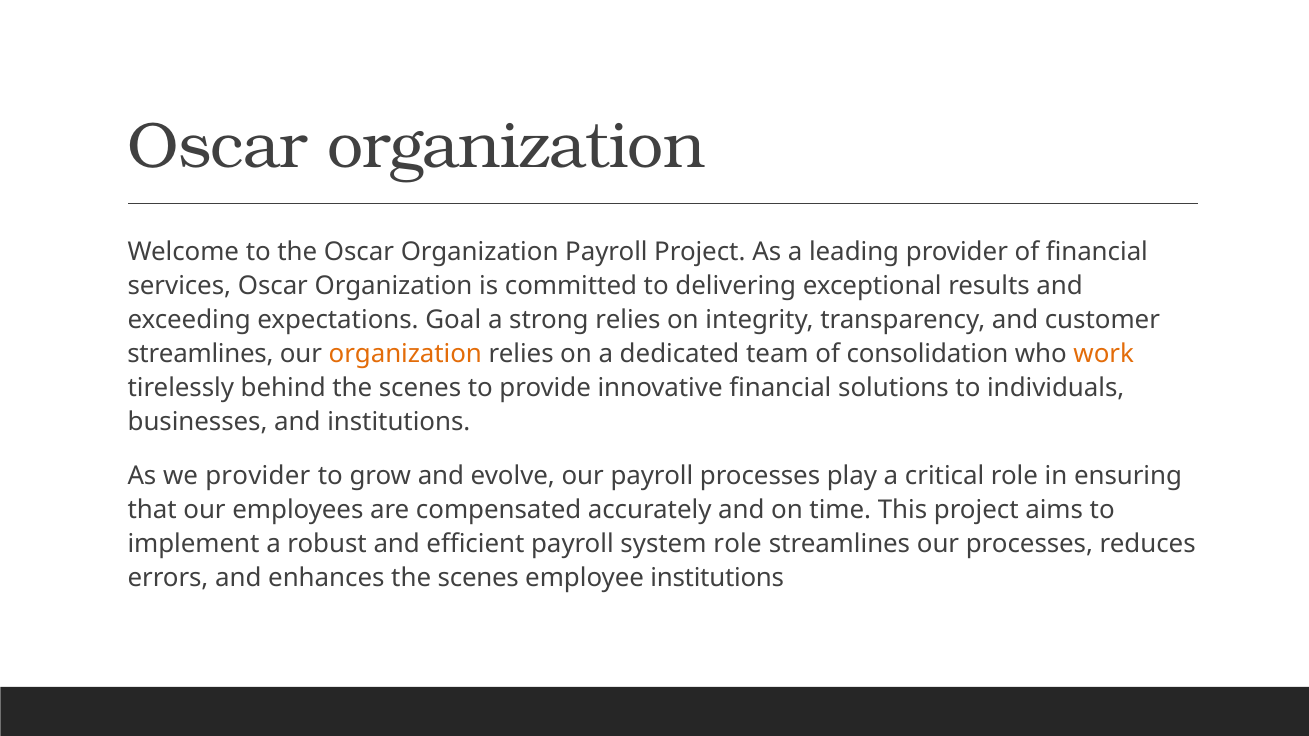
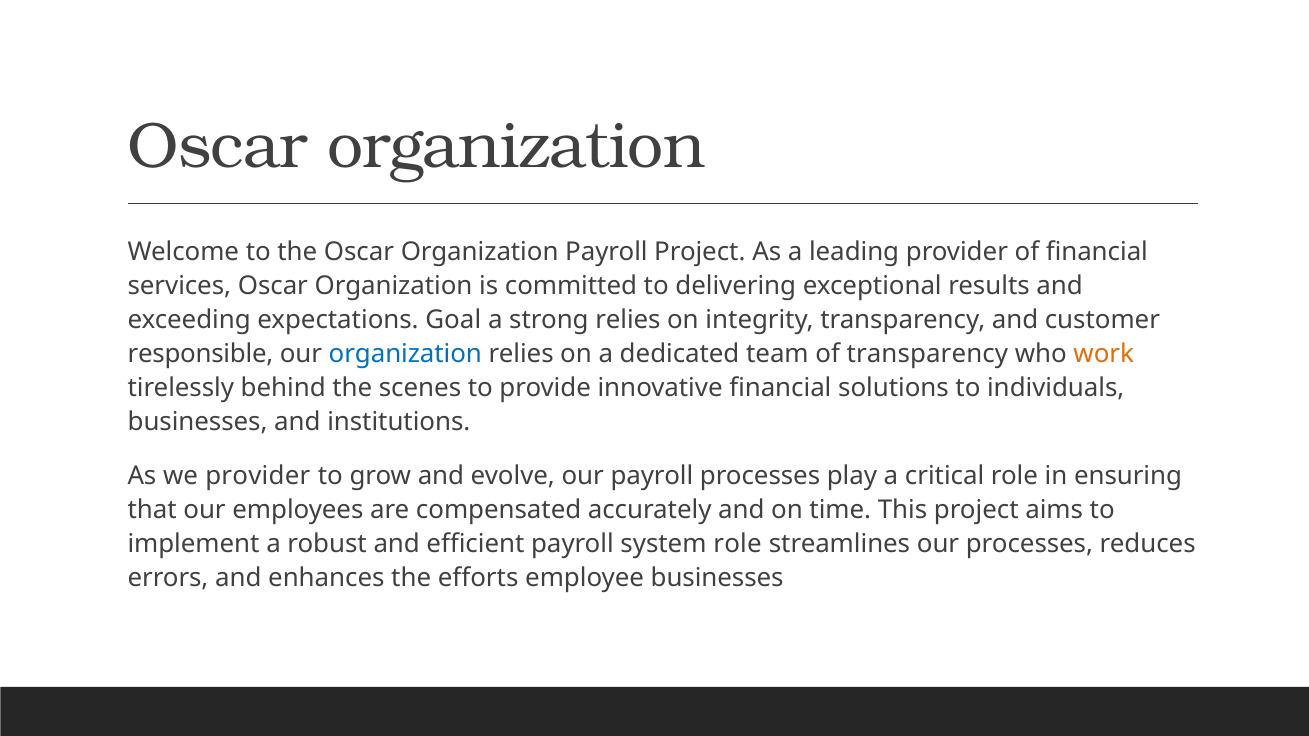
streamlines: streamlines -> responsible (200, 354)
organization colour: orange -> blue (405, 354)
of consolidation: consolidation -> transparency (927, 354)
enhances the scenes: scenes -> efforts (478, 578)
employee institutions: institutions -> businesses (717, 578)
